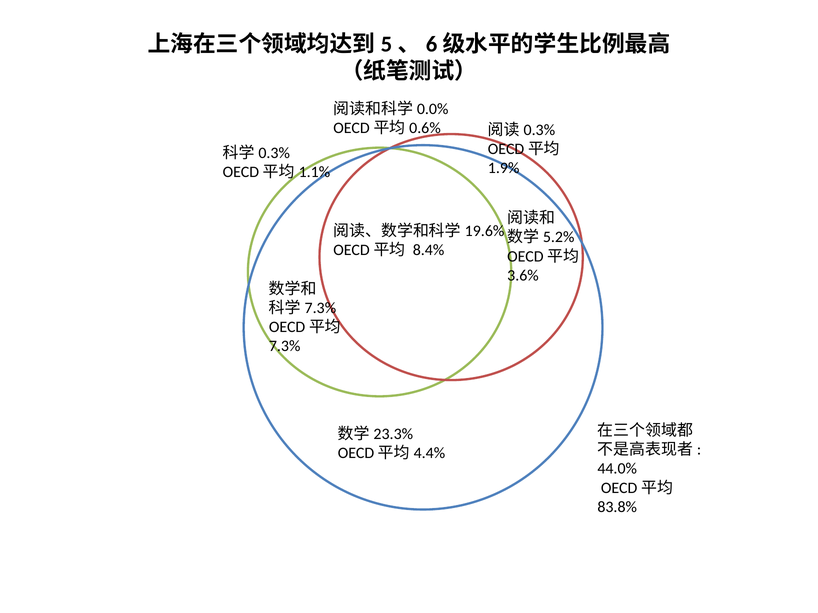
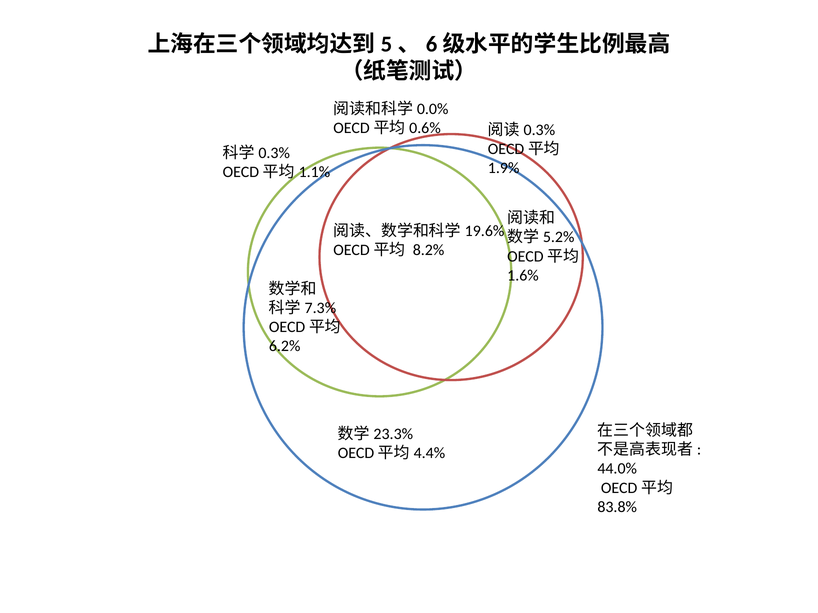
8.4%: 8.4% -> 8.2% (429, 250)
3.6%: 3.6% -> 1.6% (523, 276)
7.3%: 7.3% -> 6.2% (285, 346)
